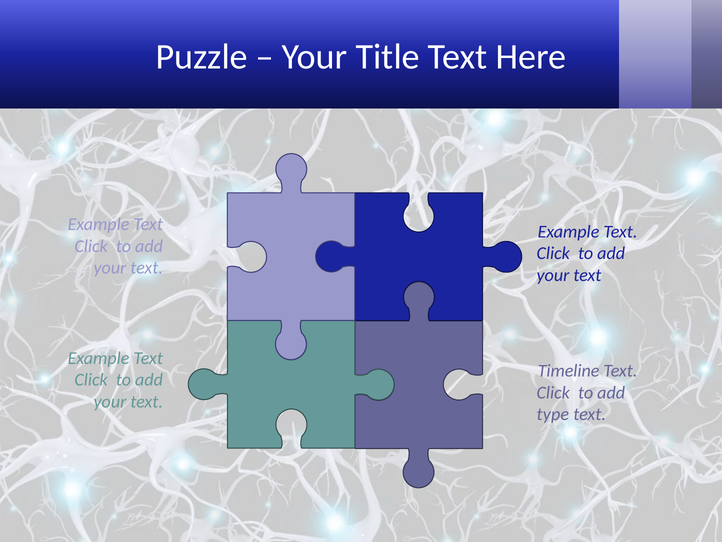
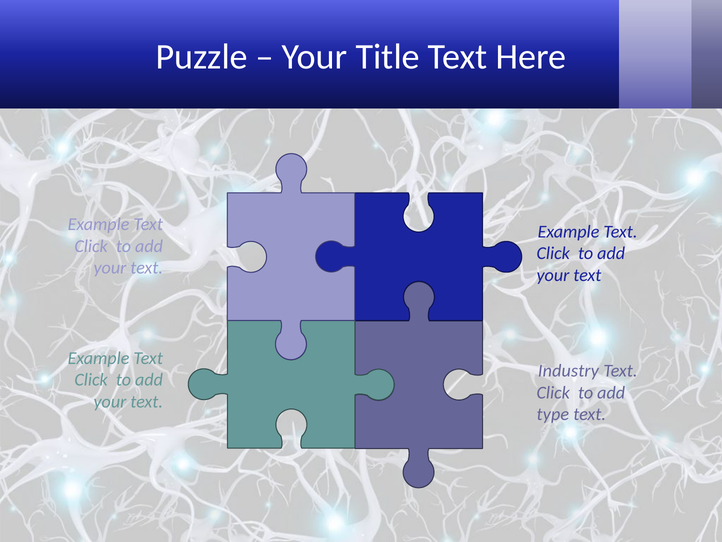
Timeline: Timeline -> Industry (568, 371)
